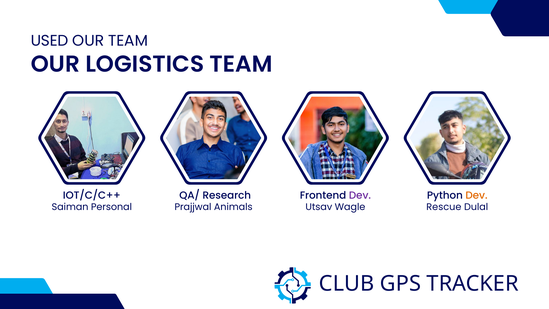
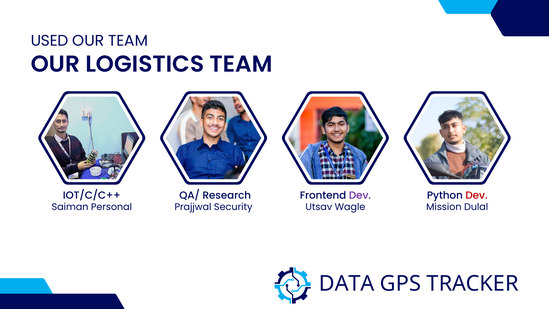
Dev colour: orange -> red (476, 195)
Animals: Animals -> Security (233, 207)
Rescue: Rescue -> Mission (444, 207)
CLUB: CLUB -> DATA (347, 284)
